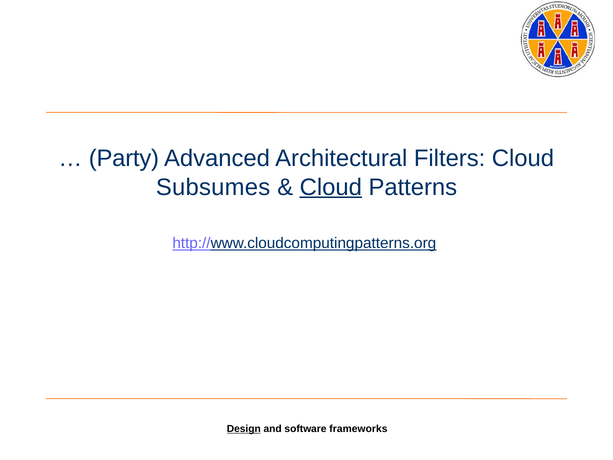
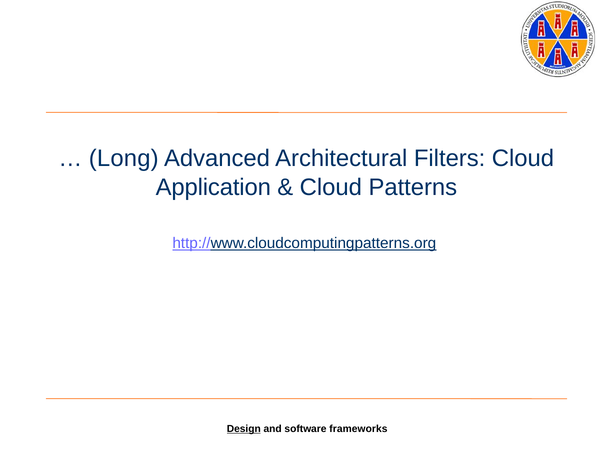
Party: Party -> Long (124, 158)
Subsumes: Subsumes -> Application (213, 187)
Cloud underline: present -> none (331, 187)
